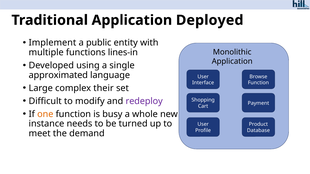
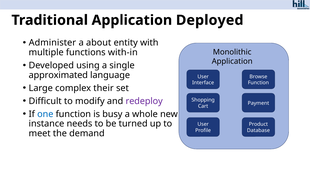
Implement: Implement -> Administer (52, 43)
public: public -> about (99, 43)
lines-in: lines-in -> with-in (123, 53)
one colour: orange -> blue (45, 114)
